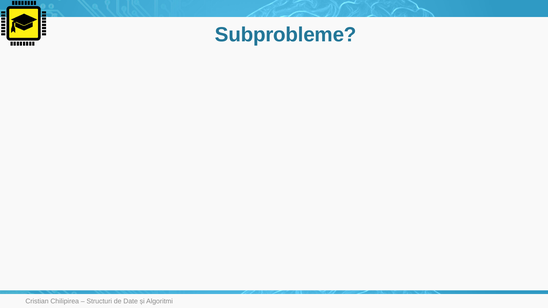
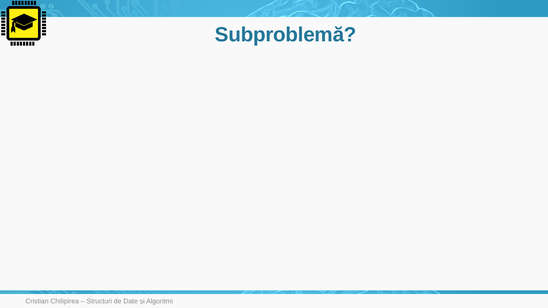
Subprobleme: Subprobleme -> Subproblemă (286, 35)
